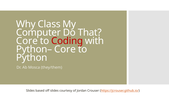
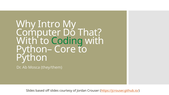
Class: Class -> Intro (49, 24)
Core: Core -> With (27, 41)
Coding colour: red -> green (67, 41)
